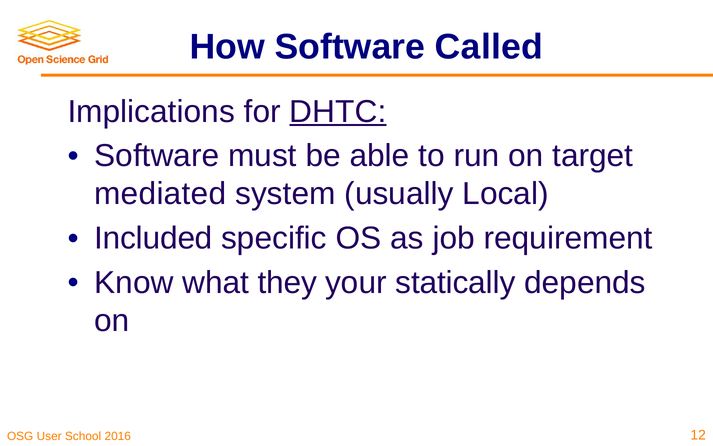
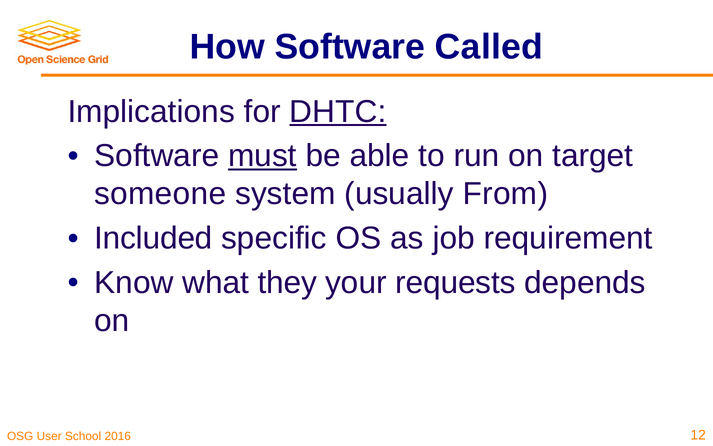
must underline: none -> present (262, 156)
mediated: mediated -> someone (160, 194)
Local: Local -> From (505, 194)
statically: statically -> requests (455, 283)
